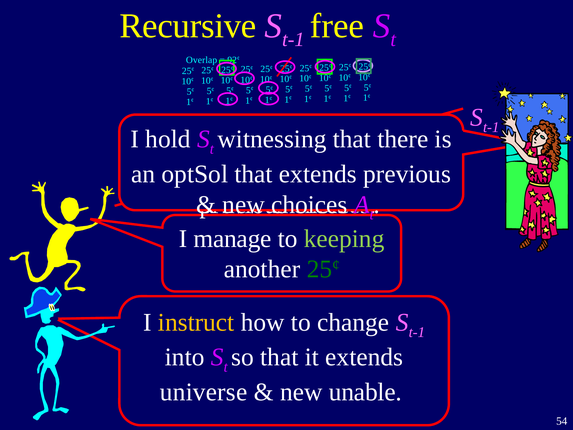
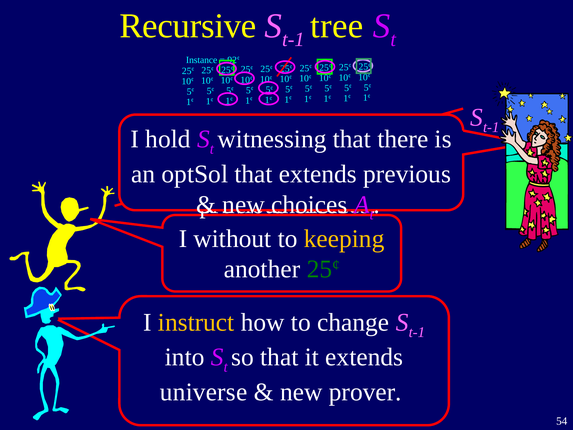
free: free -> tree (337, 26)
Overlap: Overlap -> Instance (202, 60)
manage: manage -> without (232, 238)
keeping colour: light green -> yellow (344, 238)
unable: unable -> prover (365, 392)
